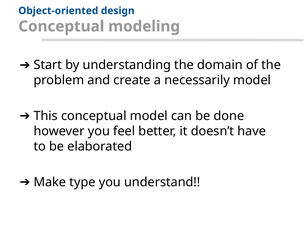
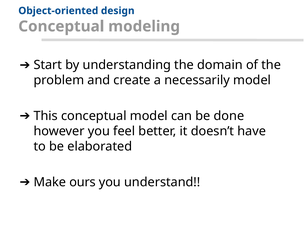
type: type -> ours (83, 182)
